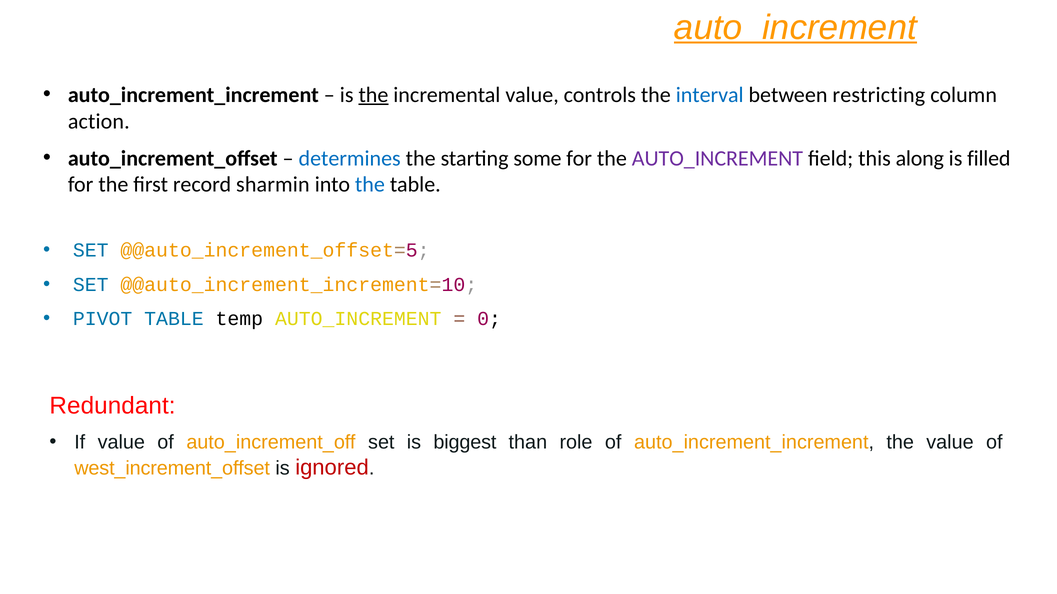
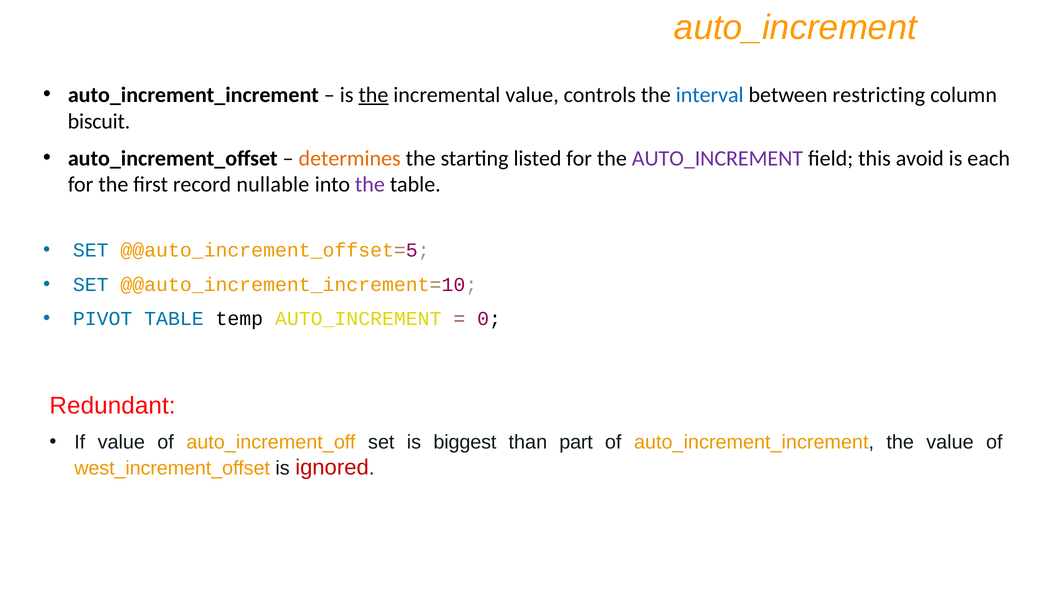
auto_increment underline: present -> none (795, 28)
action: action -> biscuit (99, 121)
determines colour: blue -> orange (350, 158)
some: some -> listed (537, 158)
along: along -> avoid (920, 158)
filled: filled -> each (989, 158)
sharmin: sharmin -> nullable (273, 185)
the colour: blue -> purple (370, 185)
role: role -> part (576, 443)
